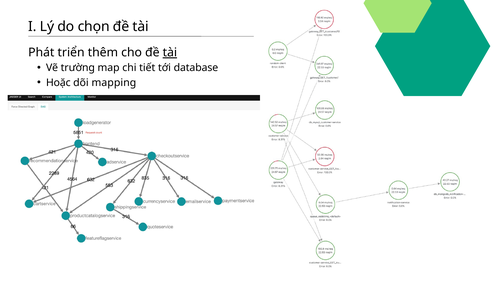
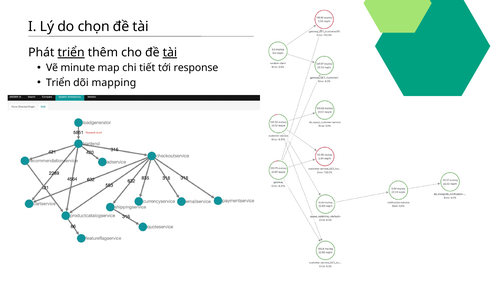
triển underline: none -> present (71, 53)
trường: trường -> minute (78, 68)
database: database -> response (196, 68)
Hoặc: Hoặc -> Triển (58, 83)
